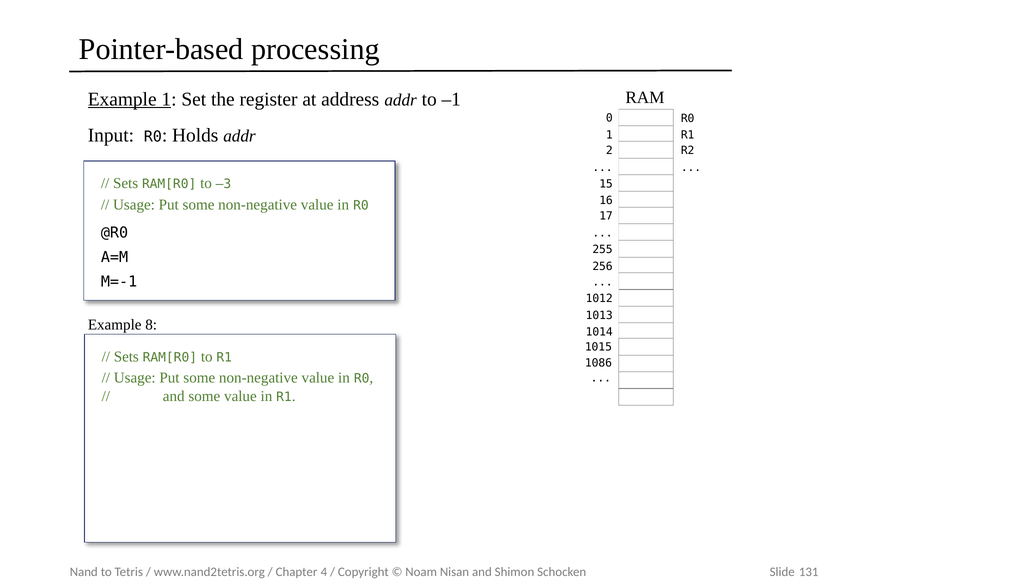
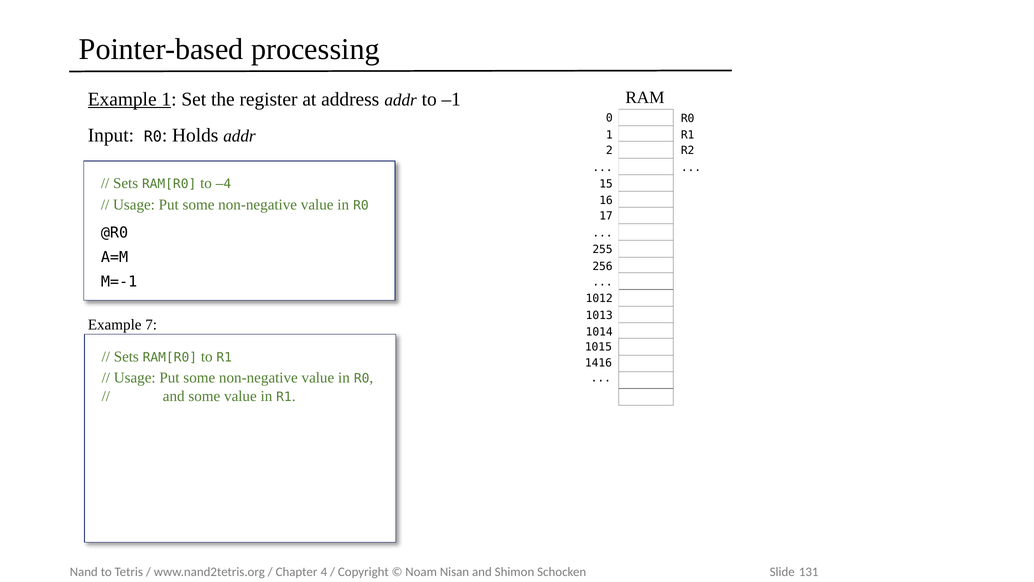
–3: –3 -> –4 (223, 184)
8: 8 -> 7 (151, 324)
1086: 1086 -> 1416 (598, 363)
